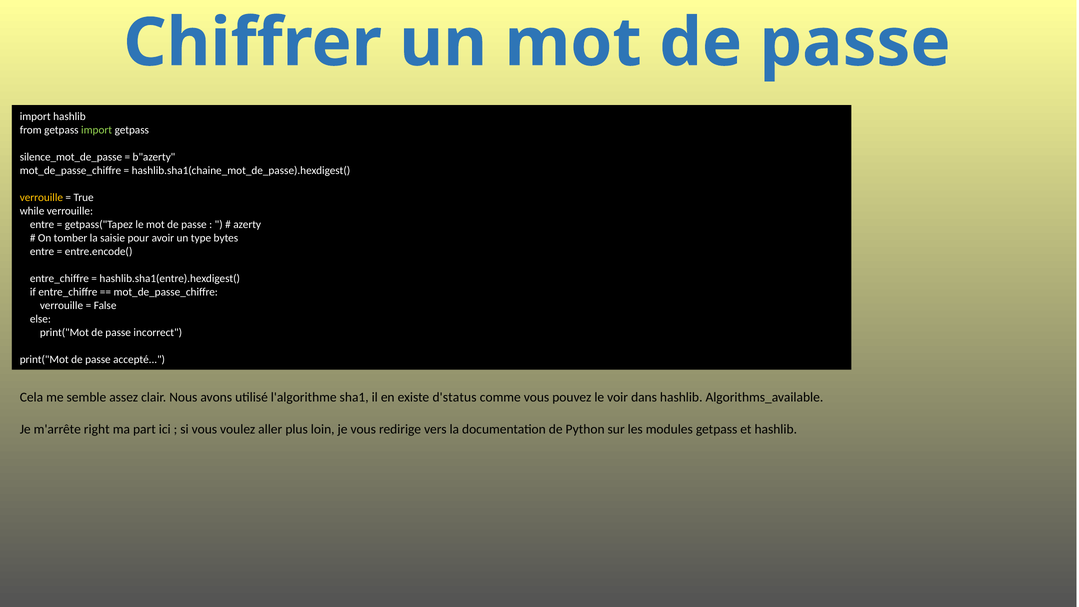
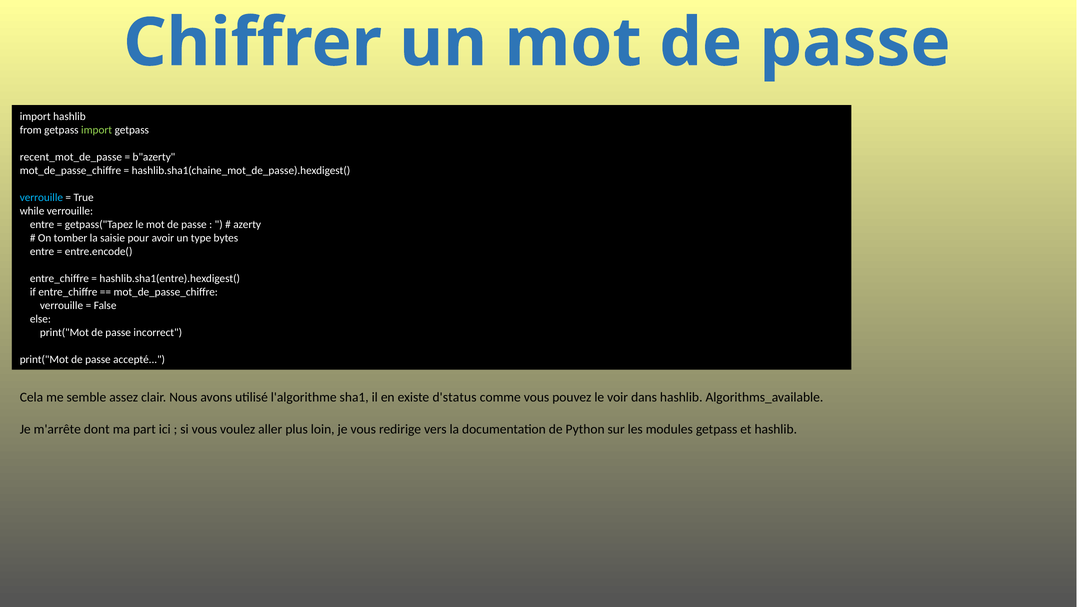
silence_mot_de_passe: silence_mot_de_passe -> recent_mot_de_passe (71, 157)
verrouille colour: yellow -> light blue (41, 198)
right: right -> dont (97, 429)
